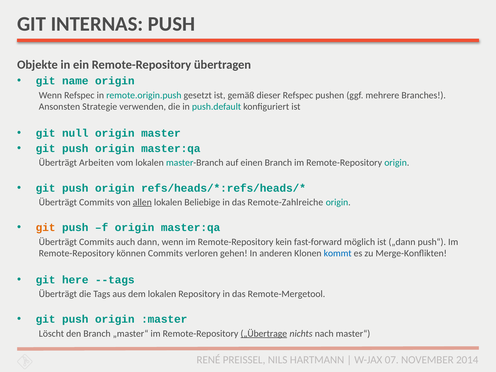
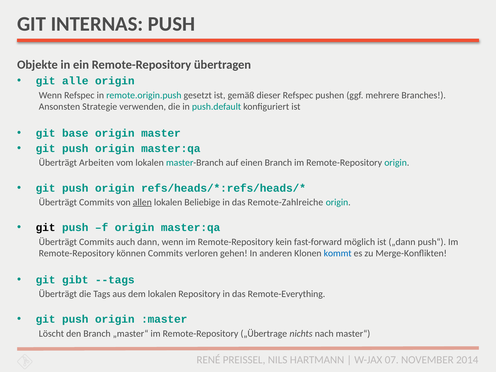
name: name -> alle (75, 81)
null: null -> base (75, 133)
git colour: orange -> black (46, 228)
here: here -> gibt (75, 280)
Remote-Mergetool: Remote-Mergetool -> Remote-Everything (286, 294)
„Übertrage underline: present -> none (264, 334)
